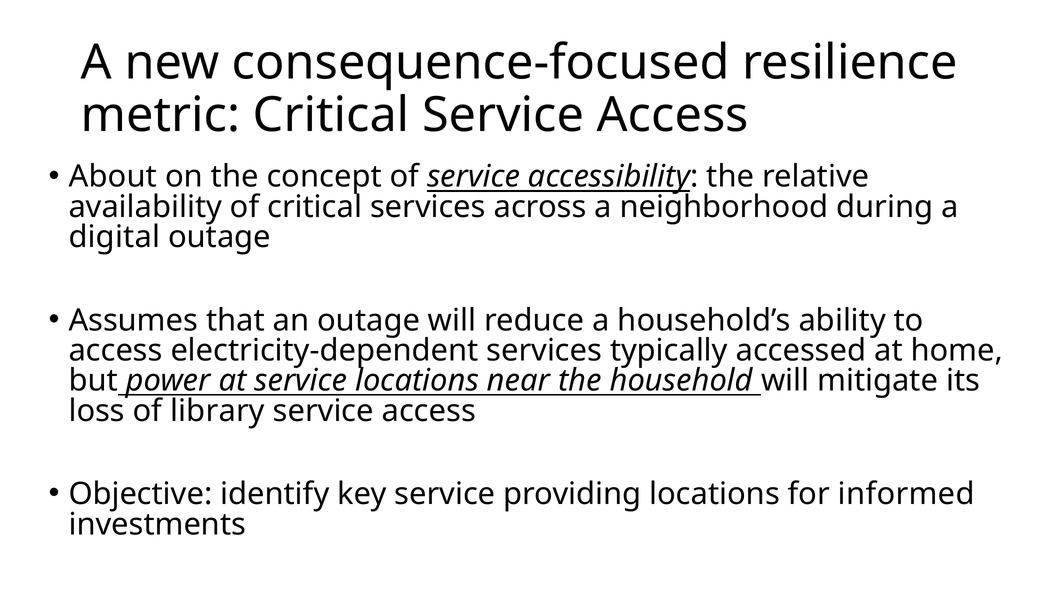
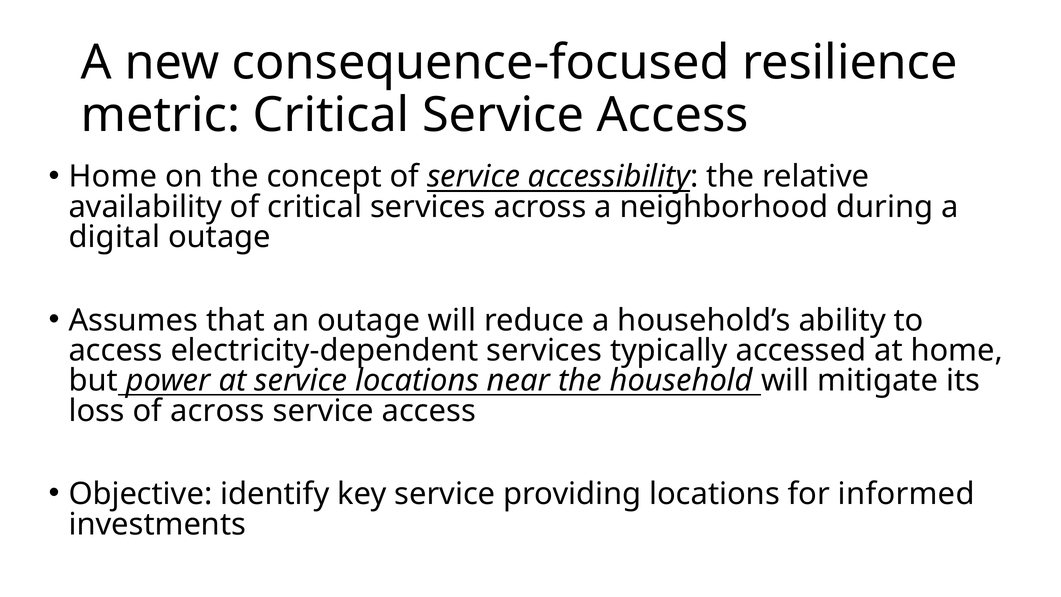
About: About -> Home (113, 177)
of library: library -> across (217, 411)
